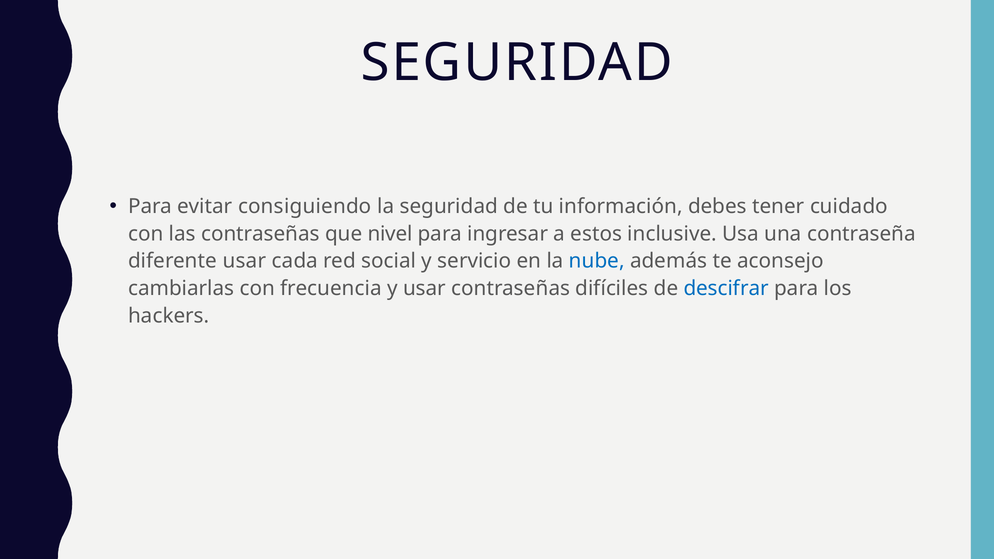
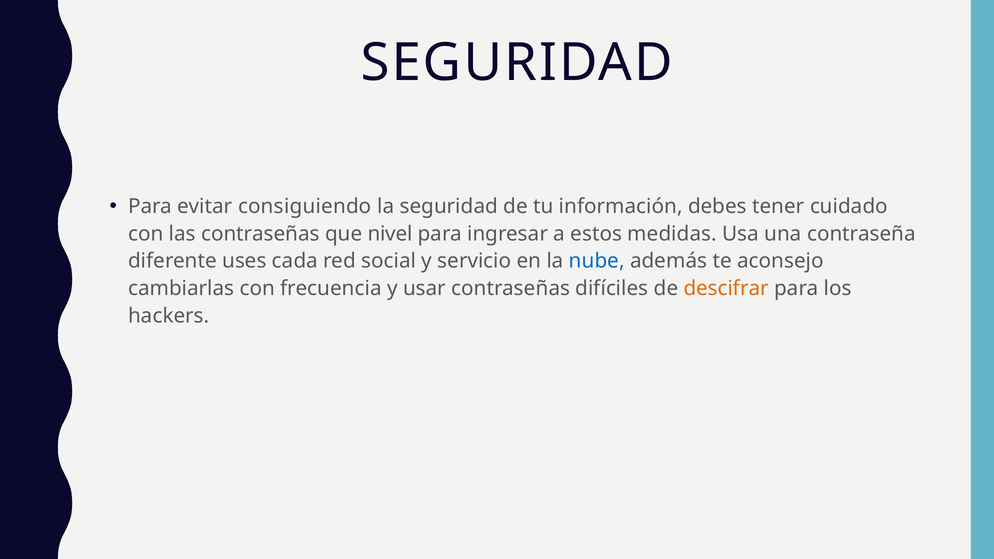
inclusive: inclusive -> medidas (672, 234)
diferente usar: usar -> uses (244, 261)
descifrar colour: blue -> orange (726, 288)
